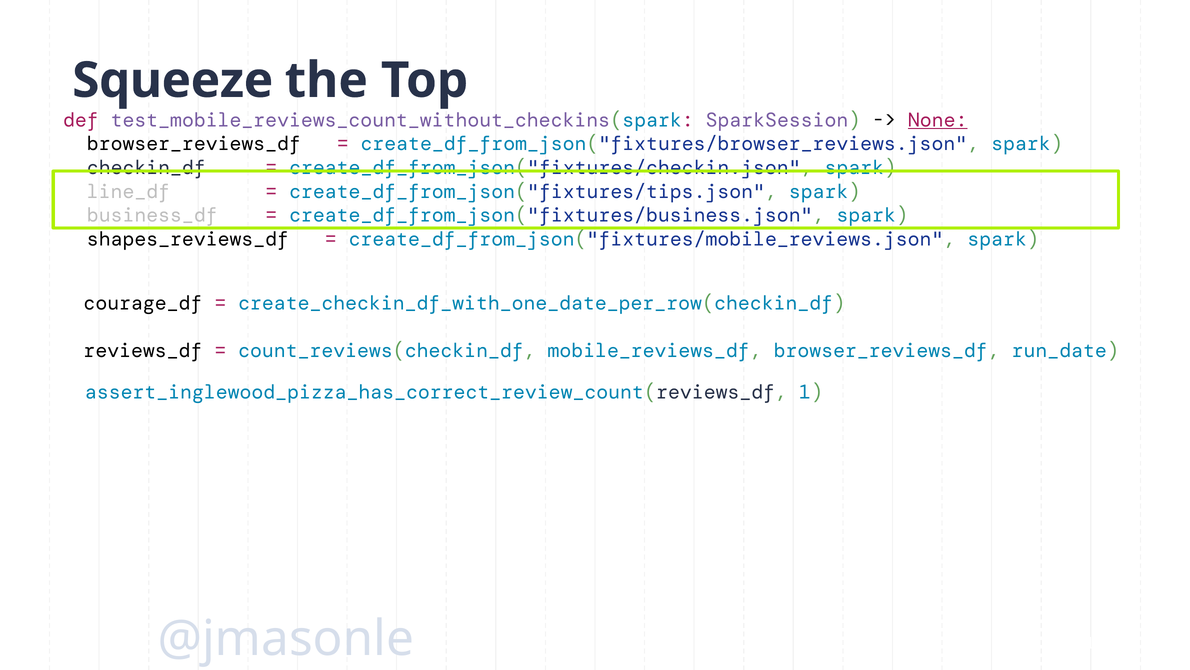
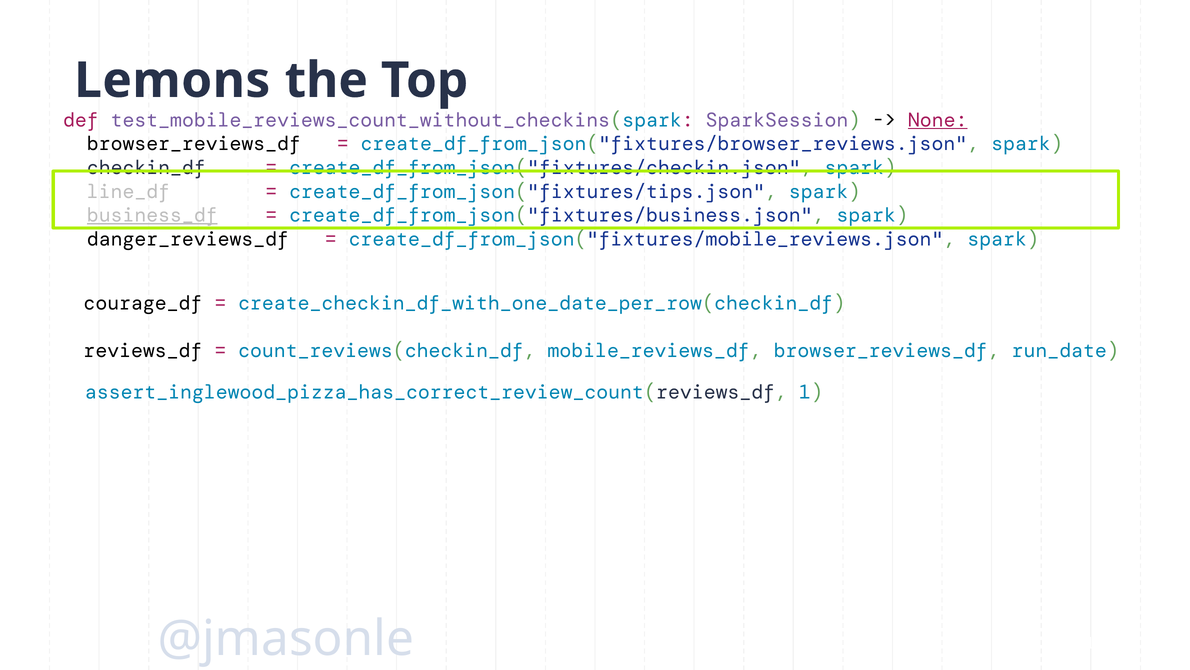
Squeeze: Squeeze -> Lemons (172, 80)
business_df underline: none -> present (152, 215)
shapes_reviews_df: shapes_reviews_df -> danger_reviews_df (188, 239)
